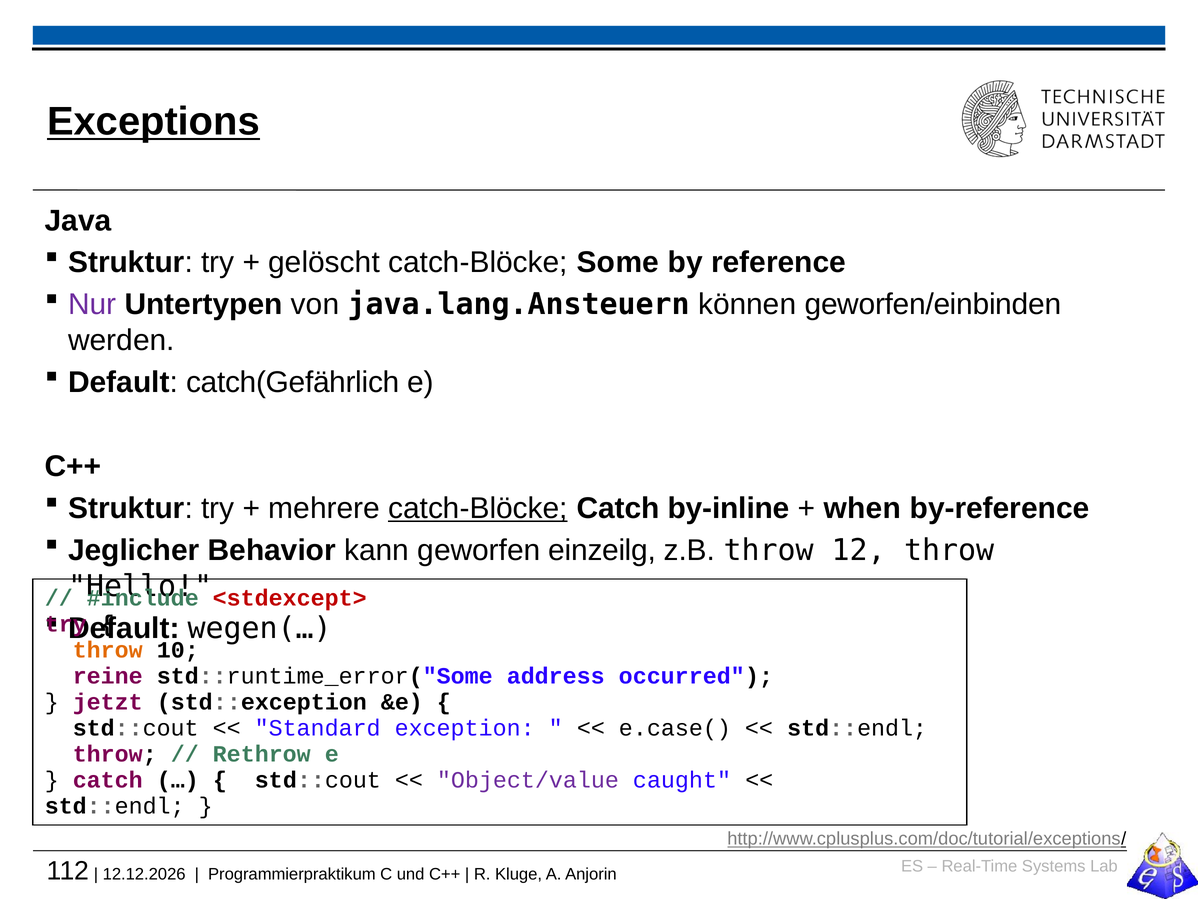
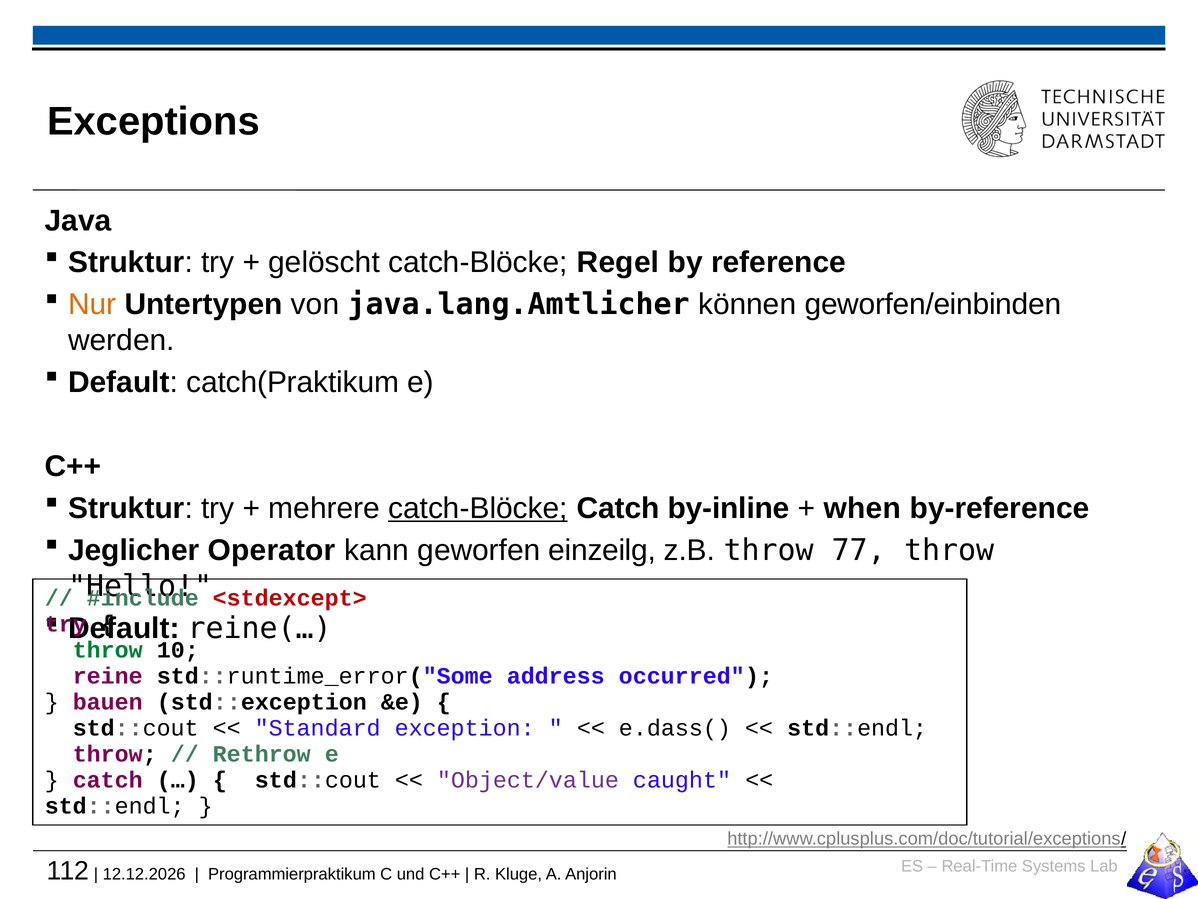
Exceptions underline: present -> none (153, 122)
Some: Some -> Regel (618, 262)
Nur colour: purple -> orange (92, 304)
java.lang.Ansteuern: java.lang.Ansteuern -> java.lang.Amtlicher (519, 304)
catch(Gefährlich: catch(Gefährlich -> catch(Praktikum (293, 382)
Behavior: Behavior -> Operator (272, 550)
12: 12 -> 77 (859, 550)
wegen(…: wegen(… -> reine(… (260, 628)
throw colour: orange -> green (108, 650)
jetzt: jetzt -> bauen (108, 702)
e.case(: e.case( -> e.dass( (675, 728)
